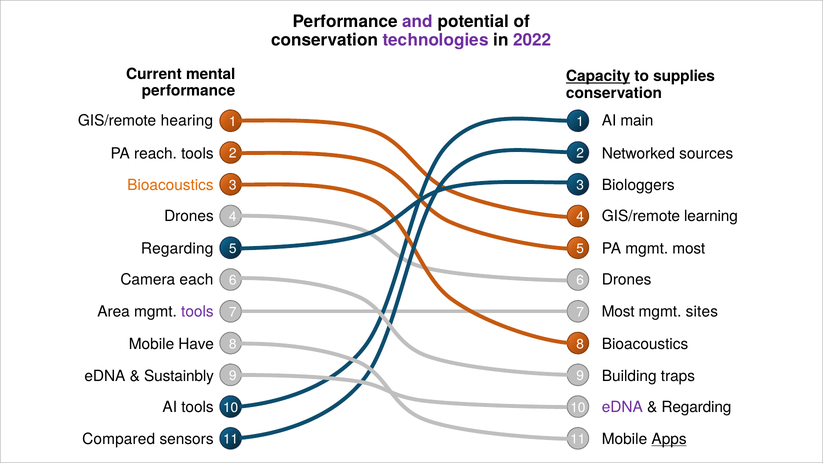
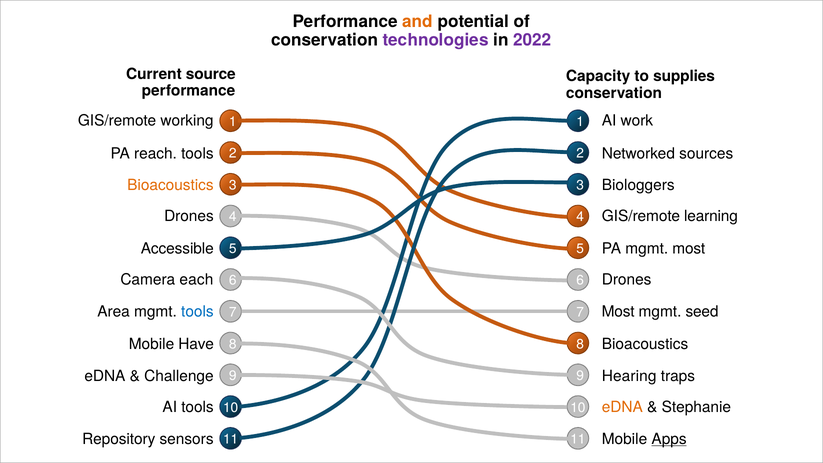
and colour: purple -> orange (418, 22)
mental: mental -> source (211, 74)
Capacity underline: present -> none (598, 76)
hearing: hearing -> working (187, 121)
main: main -> work (637, 121)
Regarding: Regarding -> Accessible (177, 249)
tools colour: purple -> blue (197, 312)
sites: sites -> seed (702, 312)
Sustainbly: Sustainbly -> Challenge (179, 376)
Building: Building -> Hearing (629, 376)
eDNA colour: purple -> orange (622, 407)
Regarding: Regarding -> Stephanie (696, 407)
Compared: Compared -> Repository (119, 439)
